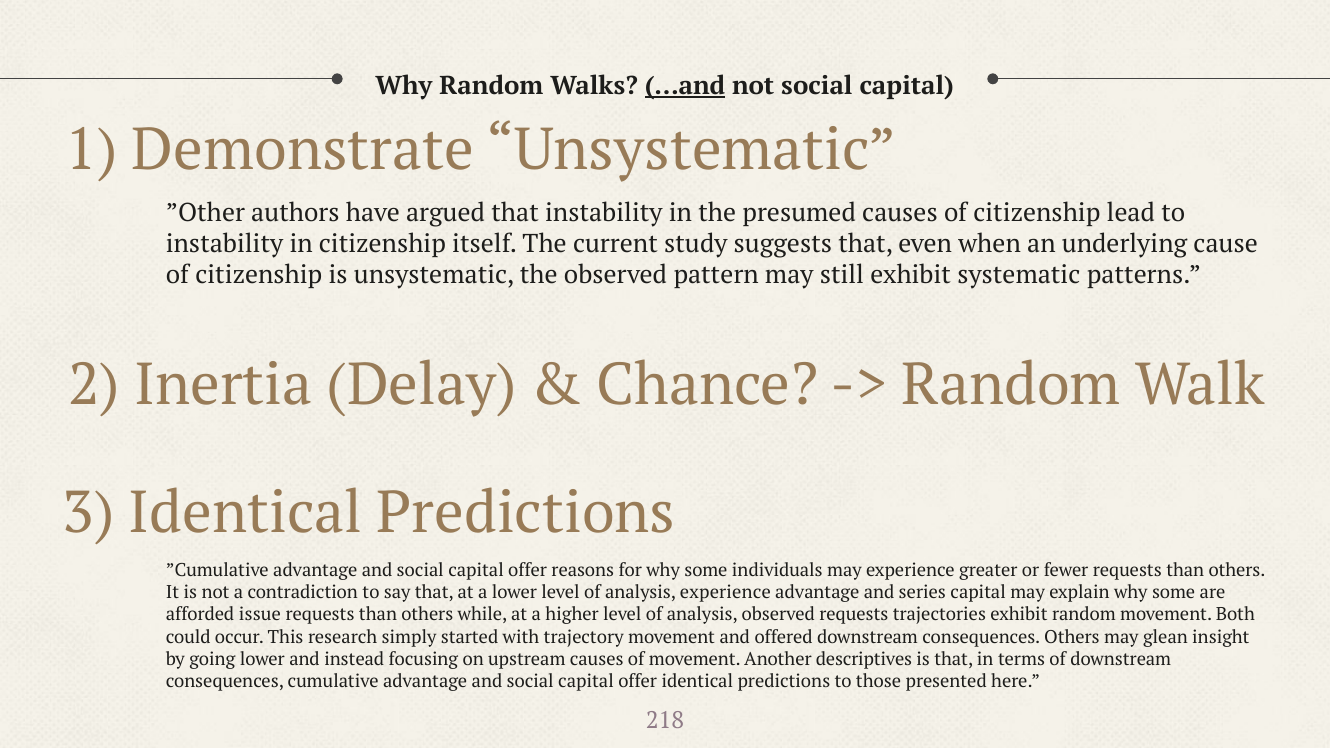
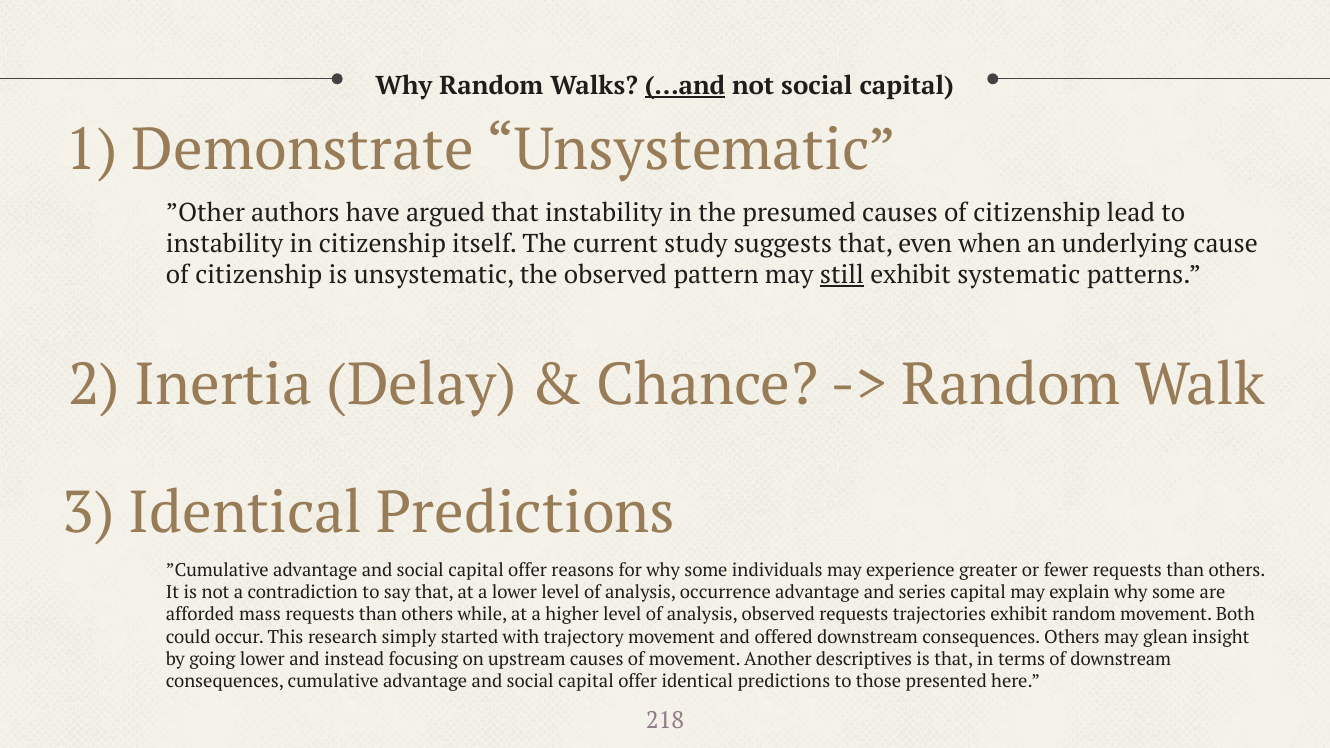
still underline: none -> present (842, 275)
analysis experience: experience -> occurrence (725, 593)
issue: issue -> mass (260, 615)
